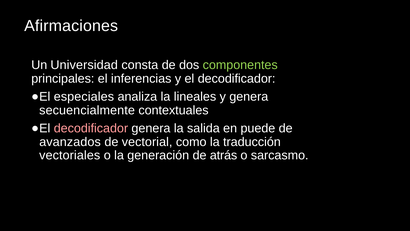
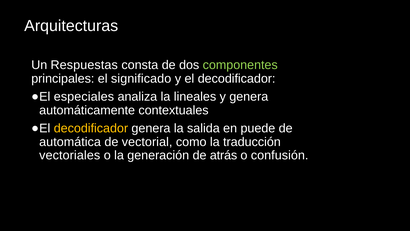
Afirmaciones: Afirmaciones -> Arquitecturas (71, 26)
Universidad: Universidad -> Respuestas (84, 65)
inferencias: inferencias -> significado (141, 79)
secuencialmente: secuencialmente -> automáticamente (87, 110)
decodificador colour: pink -> yellow (91, 128)
avanzados: avanzados -> automática (70, 142)
sarcasmo: sarcasmo -> confusión (280, 155)
